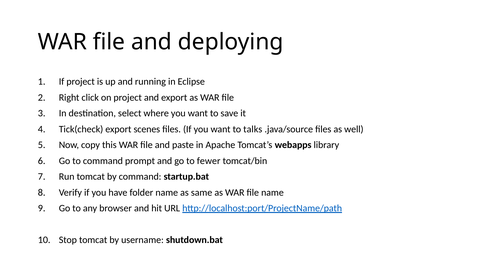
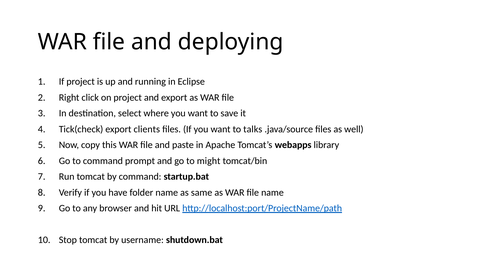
scenes: scenes -> clients (147, 129)
fewer: fewer -> might (209, 161)
